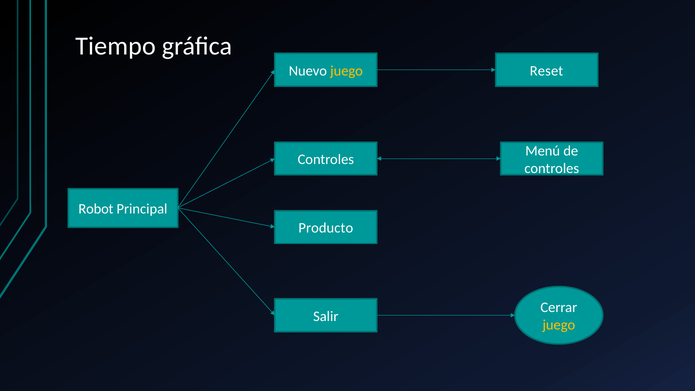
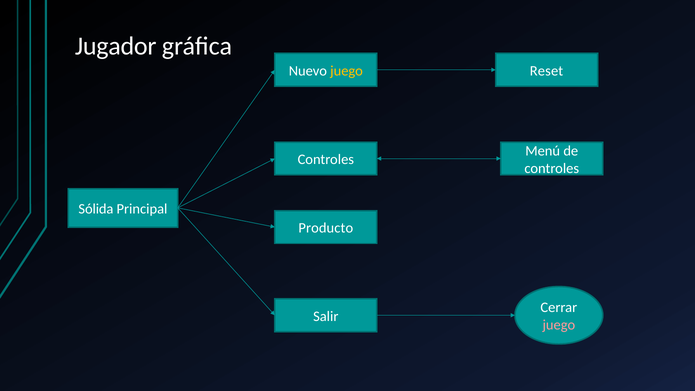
Tiempo: Tiempo -> Jugador (116, 46)
Robot: Robot -> Sólida (96, 209)
juego colour: yellow -> pink (559, 325)
